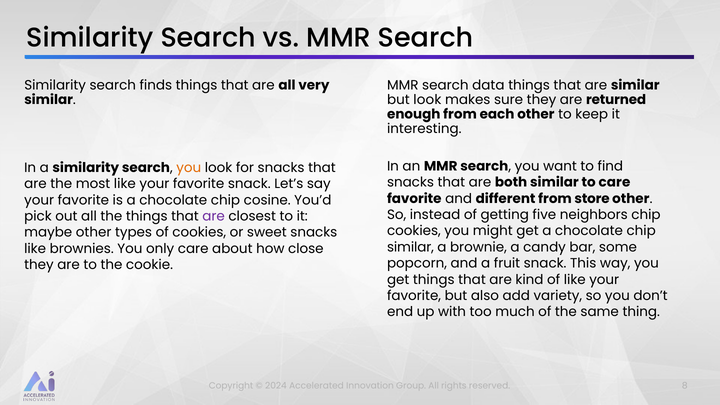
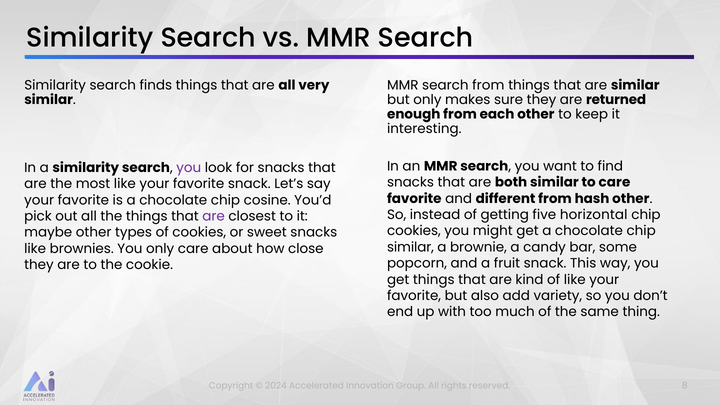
search data: data -> from (488, 85)
but look: look -> only (427, 100)
you colour: orange -> purple (189, 168)
store: store -> hash (592, 199)
neighbors: neighbors -> horizontal (594, 215)
